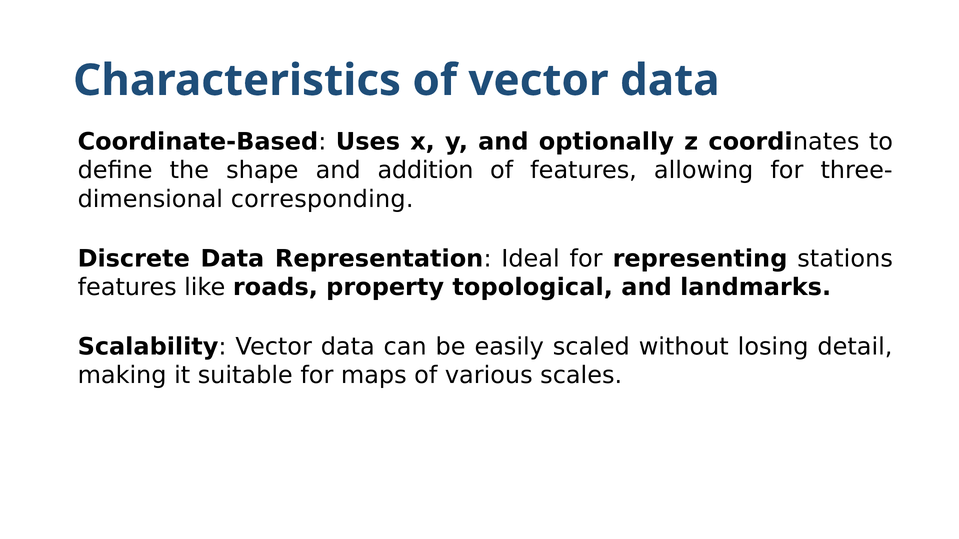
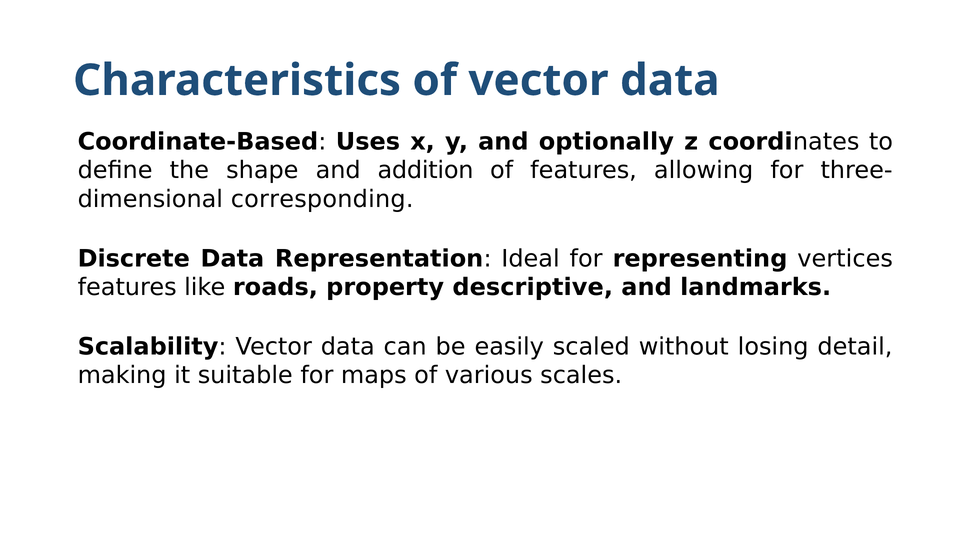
stations: stations -> vertices (845, 259)
topological: topological -> descriptive (533, 288)
